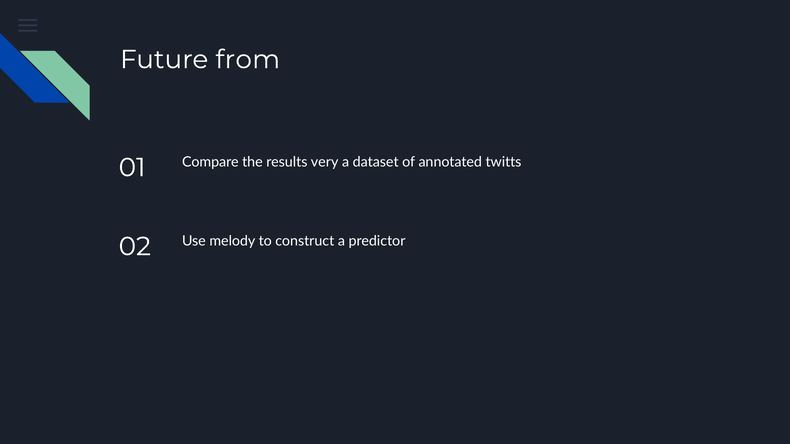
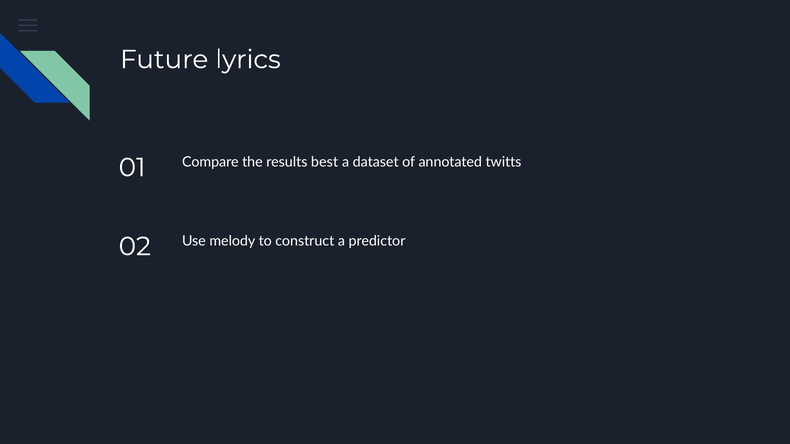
from: from -> lyrics (248, 60)
very: very -> best (325, 162)
